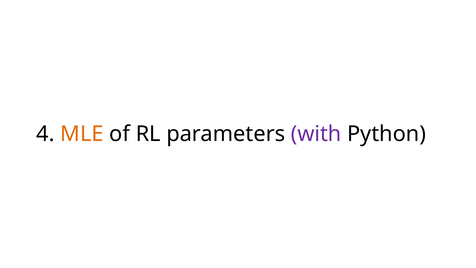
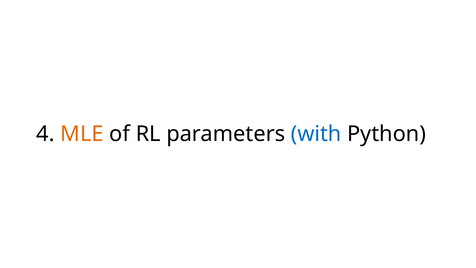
with colour: purple -> blue (316, 134)
